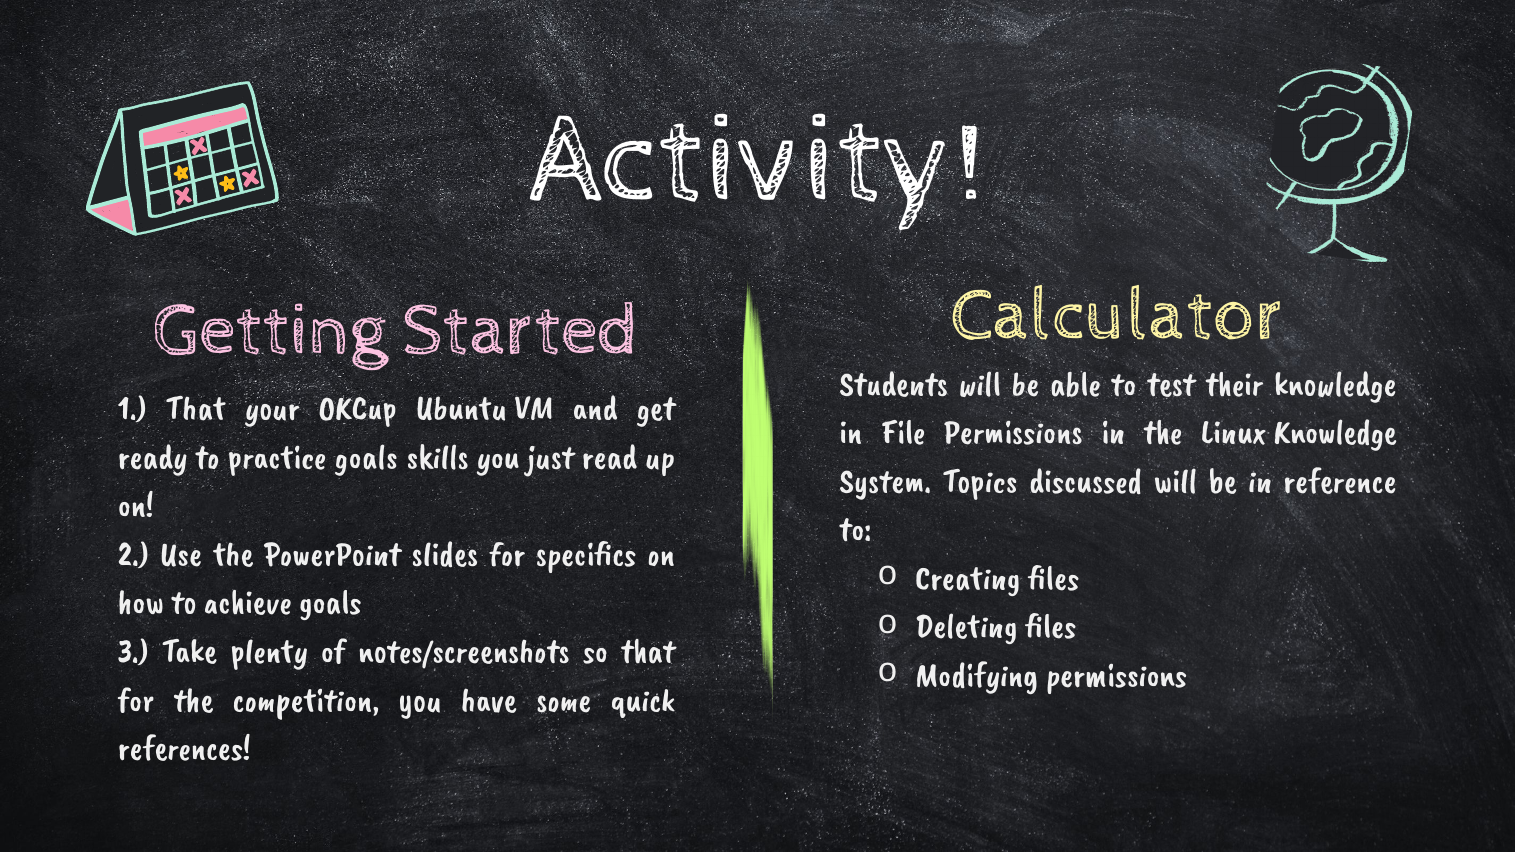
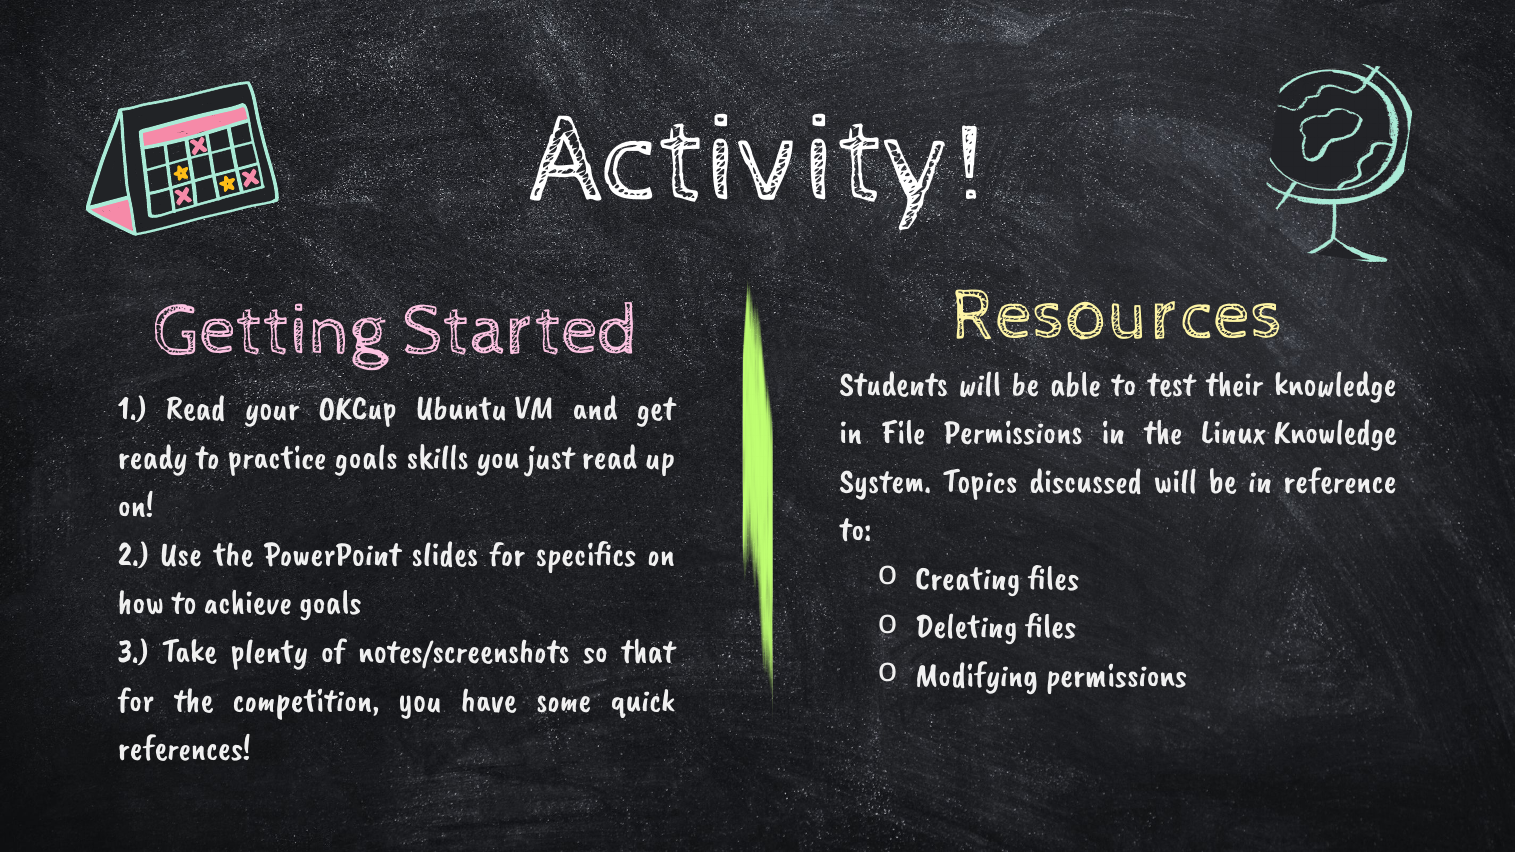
Calculator: Calculator -> Resources (1118, 314)
1 That: That -> Read (196, 408)
